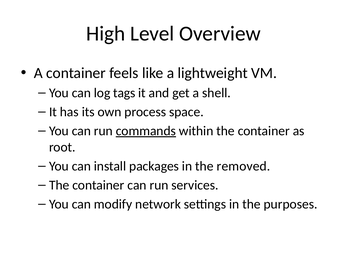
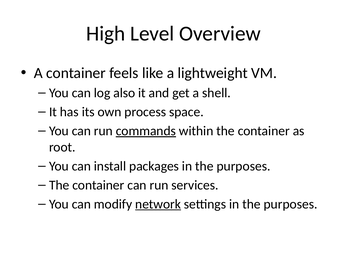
tags: tags -> also (124, 93)
packages in the removed: removed -> purposes (244, 166)
network underline: none -> present (158, 203)
